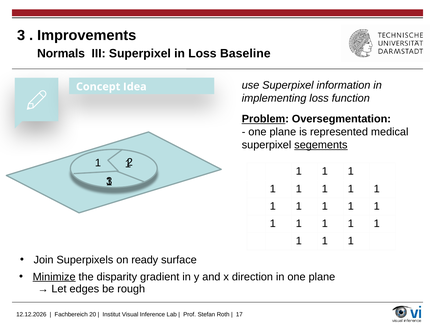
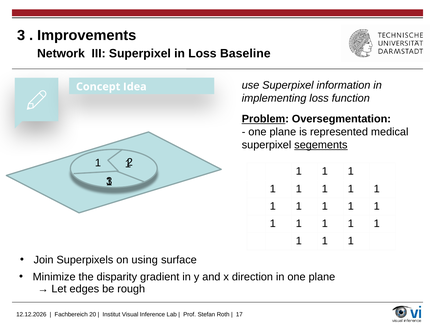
Normals: Normals -> Network (61, 54)
ready: ready -> using (145, 260)
Minimize underline: present -> none (54, 277)
